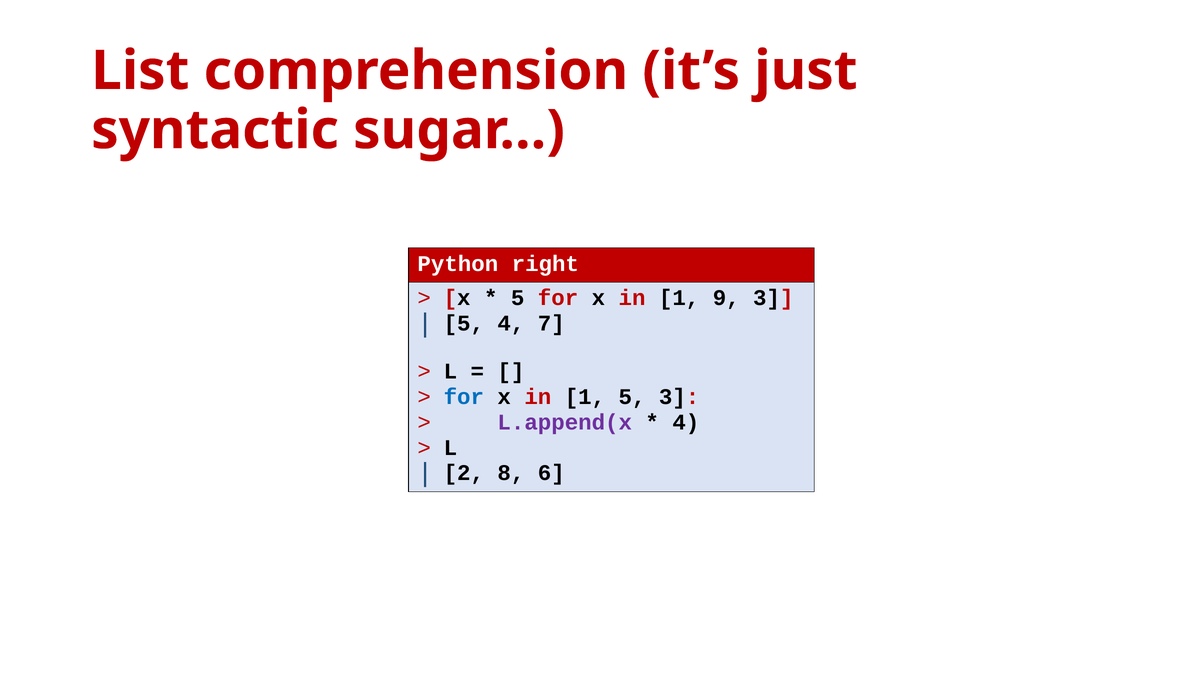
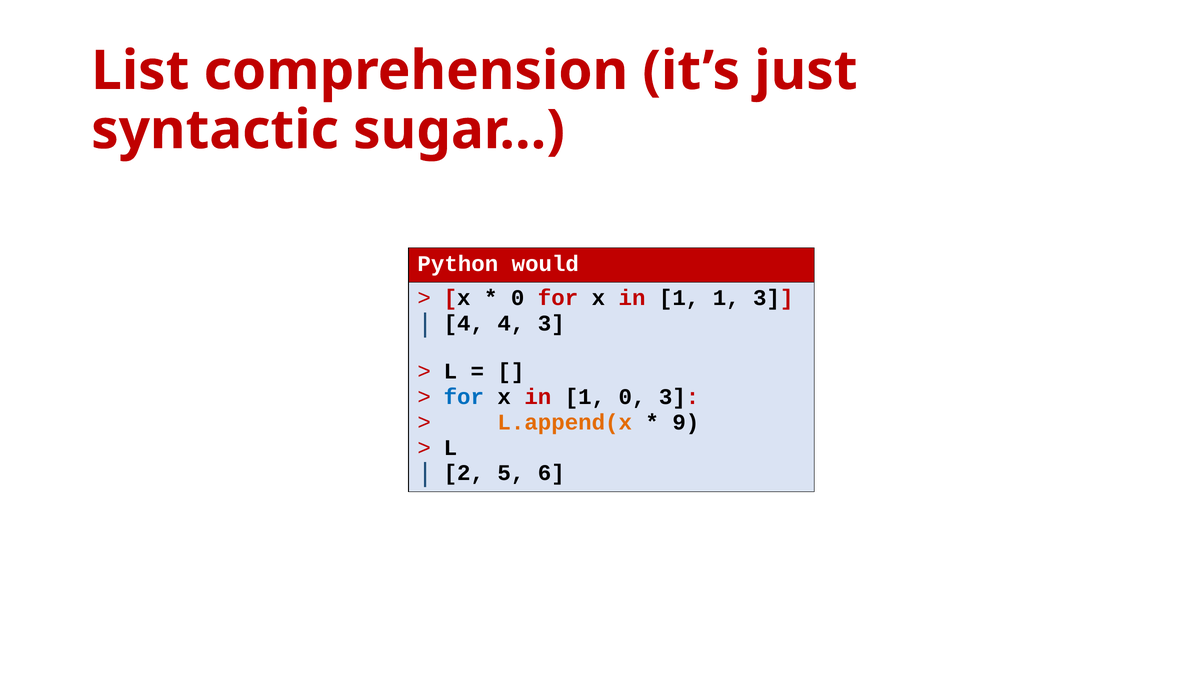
right: right -> would (545, 263)
5: 5 -> 0 (518, 298)
1 9: 9 -> 1 (726, 298)
5: 5 -> 4 (464, 323)
4 7: 7 -> 3 (551, 323)
1 5: 5 -> 0 (632, 397)
L.append(x colour: purple -> orange (565, 422)
4: 4 -> 9 (686, 422)
8: 8 -> 5 (511, 473)
